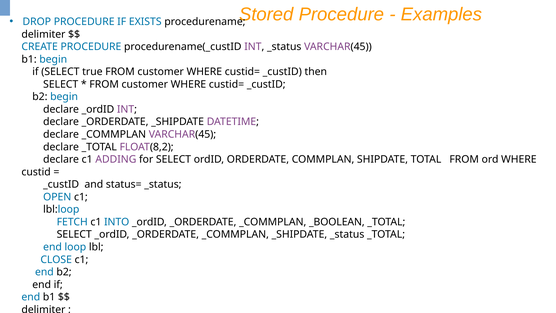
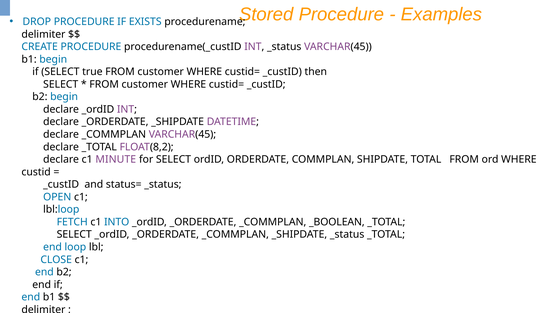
ADDING: ADDING -> MINUTE (116, 159)
